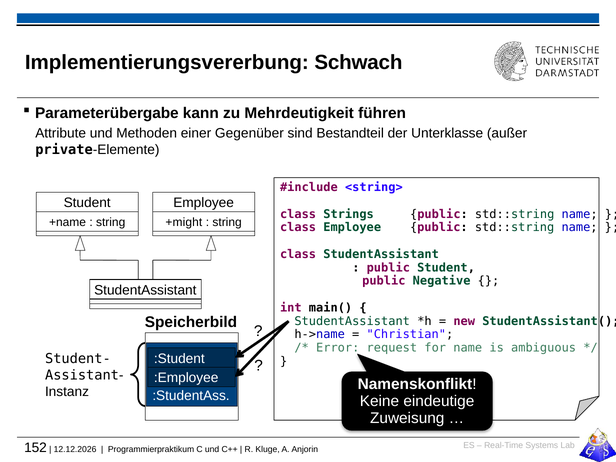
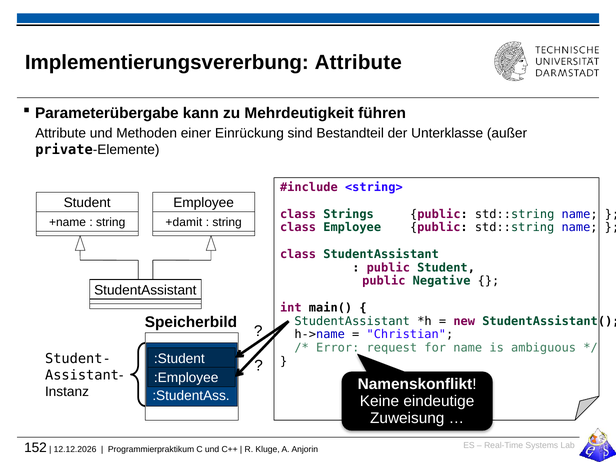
Implementierungsvererbung Schwach: Schwach -> Attribute (358, 63)
Gegenüber: Gegenüber -> Einrückung (249, 133)
+might: +might -> +damit (184, 222)
